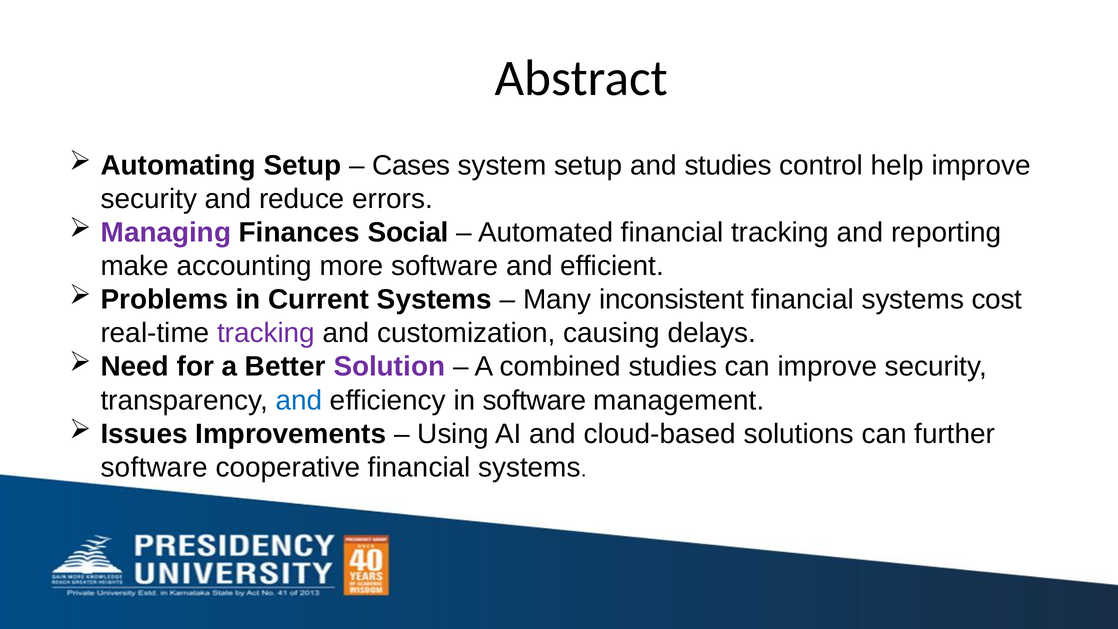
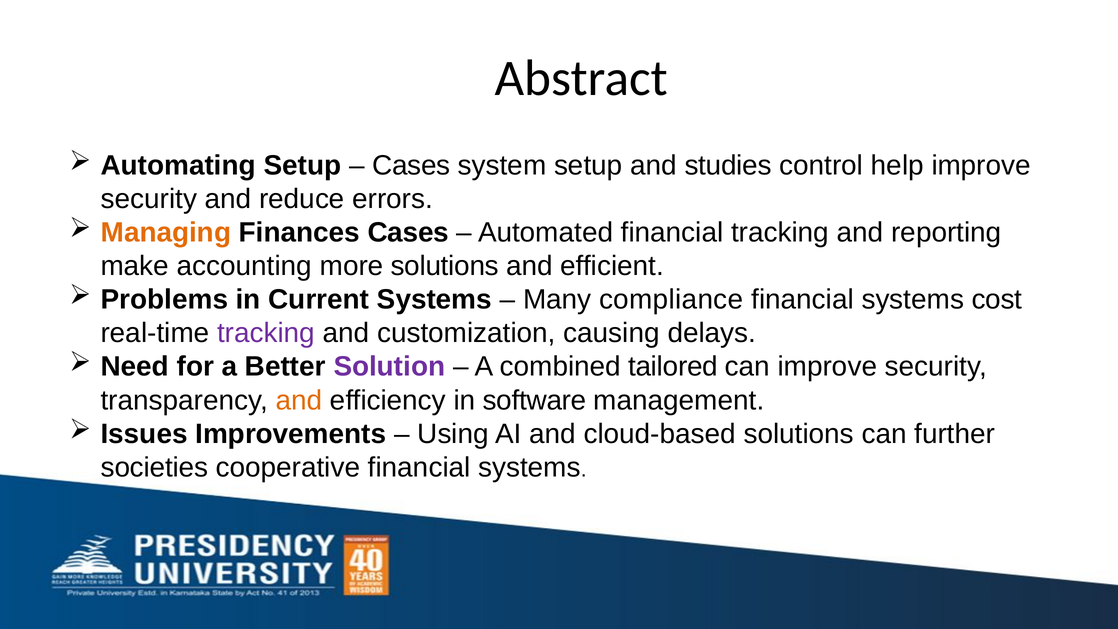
Managing colour: purple -> orange (166, 233)
Finances Social: Social -> Cases (408, 233)
more software: software -> solutions (445, 266)
inconsistent: inconsistent -> compliance (671, 300)
combined studies: studies -> tailored (673, 367)
and colour: blue -> orange (299, 400)
software: software -> societies (154, 467)
